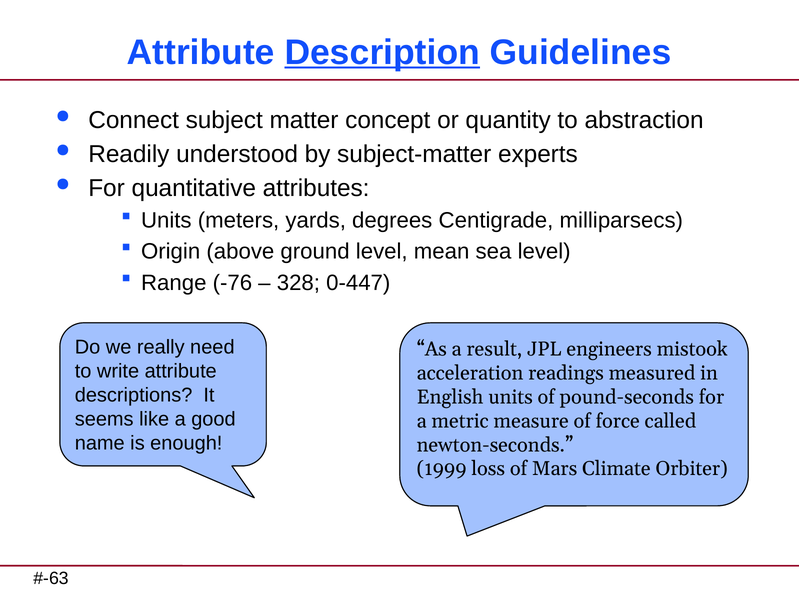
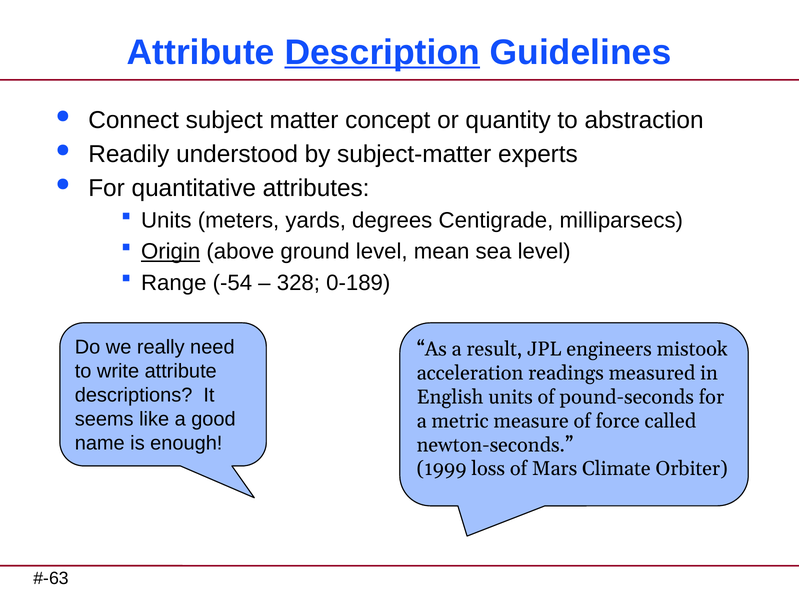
Origin underline: none -> present (171, 252)
-76: -76 -> -54 (232, 283)
0-447: 0-447 -> 0-189 (358, 283)
